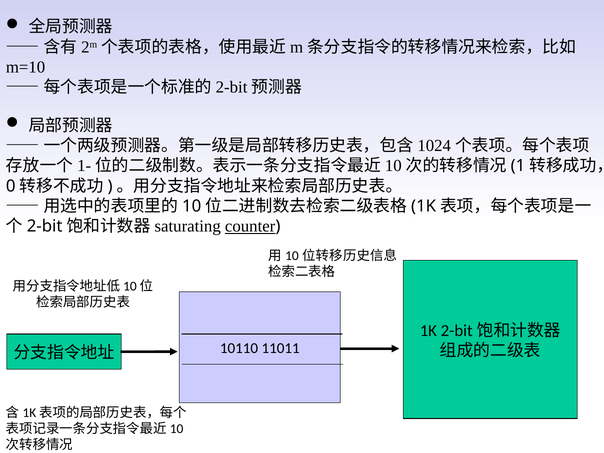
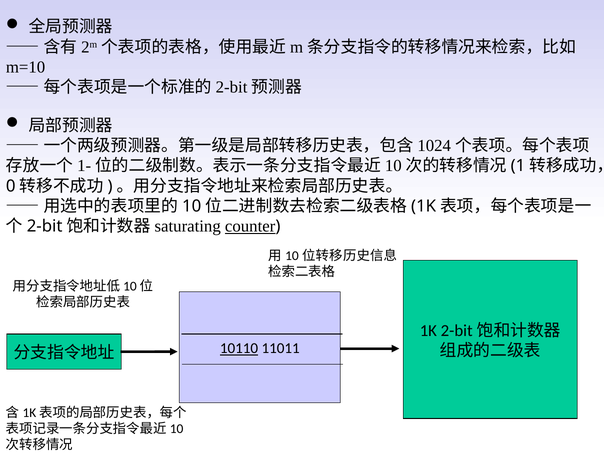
10110 underline: none -> present (239, 348)
